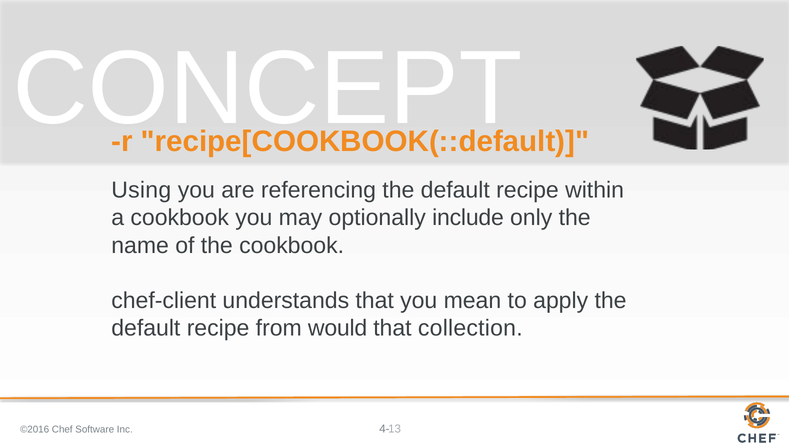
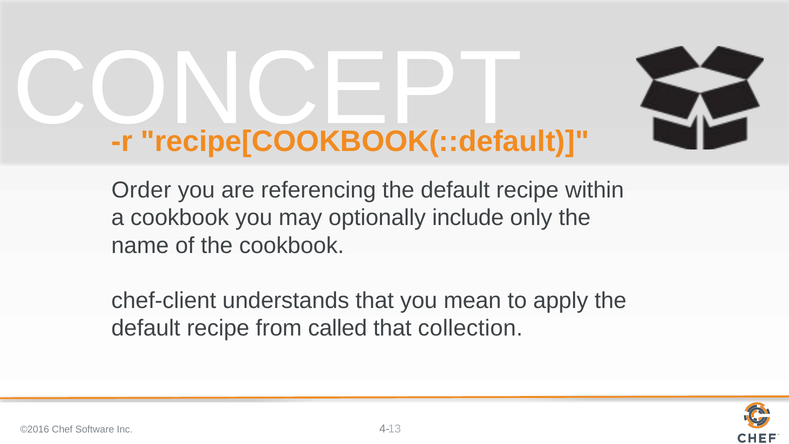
Using: Using -> Order (141, 190)
would: would -> called (338, 328)
